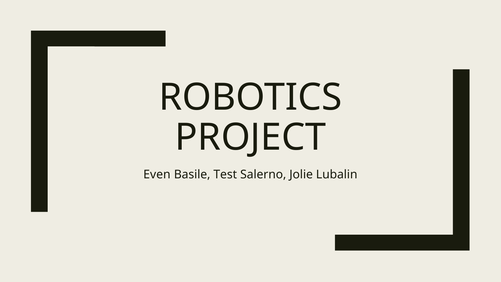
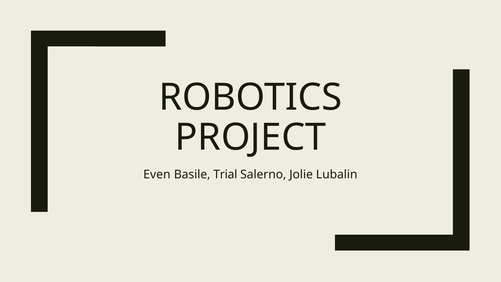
Test: Test -> Trial (225, 174)
